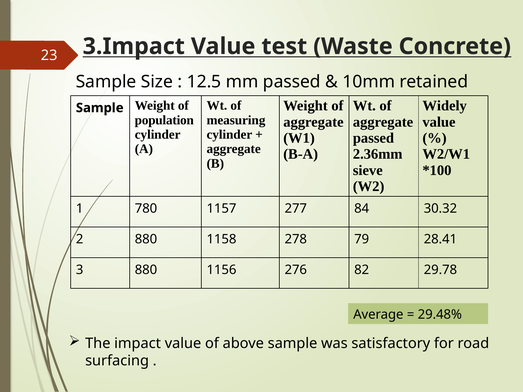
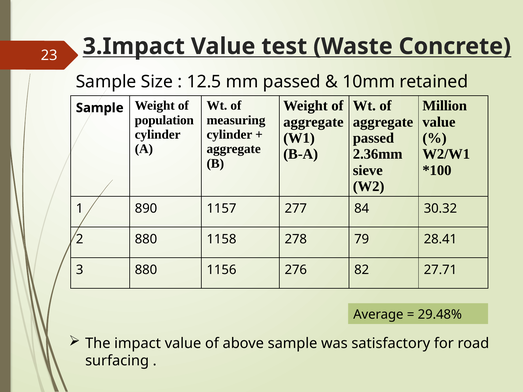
Widely: Widely -> Million (445, 106)
780: 780 -> 890 (146, 209)
29.78: 29.78 -> 27.71 (440, 270)
